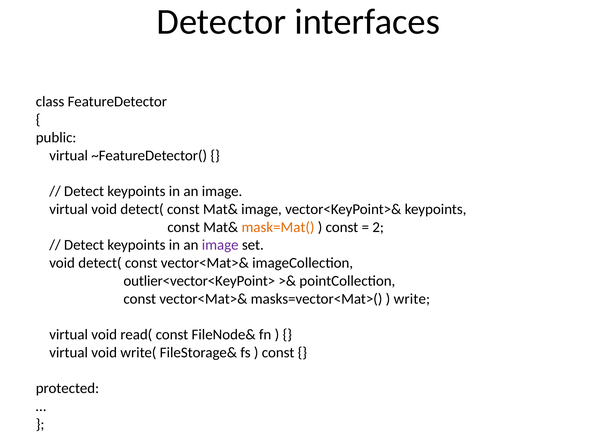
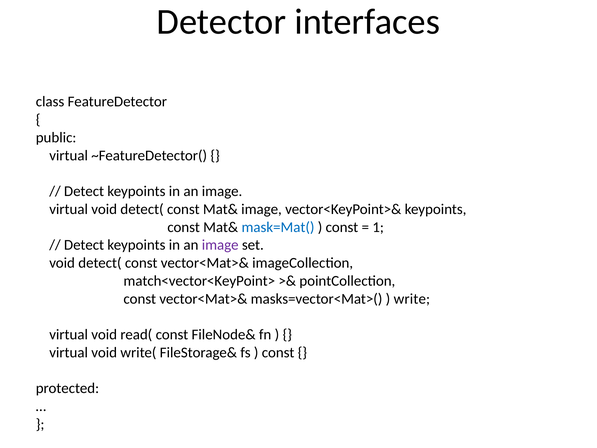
mask=Mat( colour: orange -> blue (278, 227)
2: 2 -> 1 (378, 227)
outlier<vector<KeyPoint>: outlier<vector<KeyPoint> -> match<vector<KeyPoint> (199, 281)
